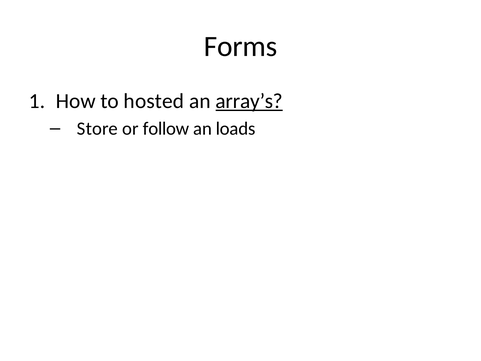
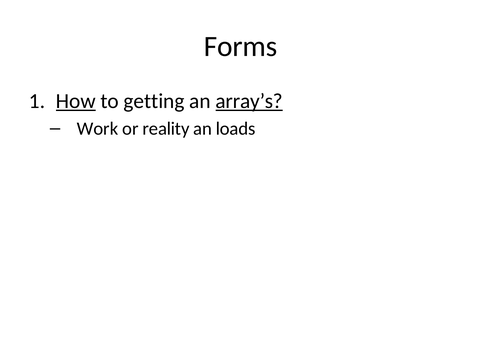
How underline: none -> present (76, 101)
hosted: hosted -> getting (154, 101)
Store: Store -> Work (98, 129)
follow: follow -> reality (166, 129)
